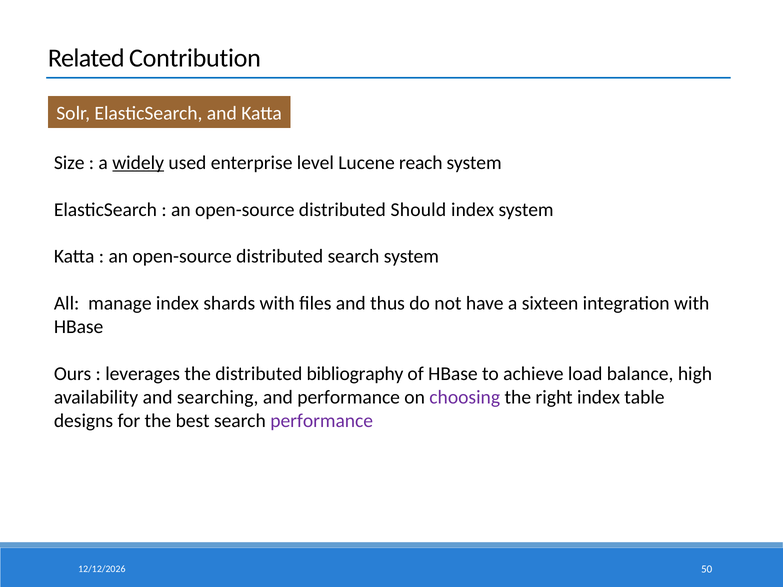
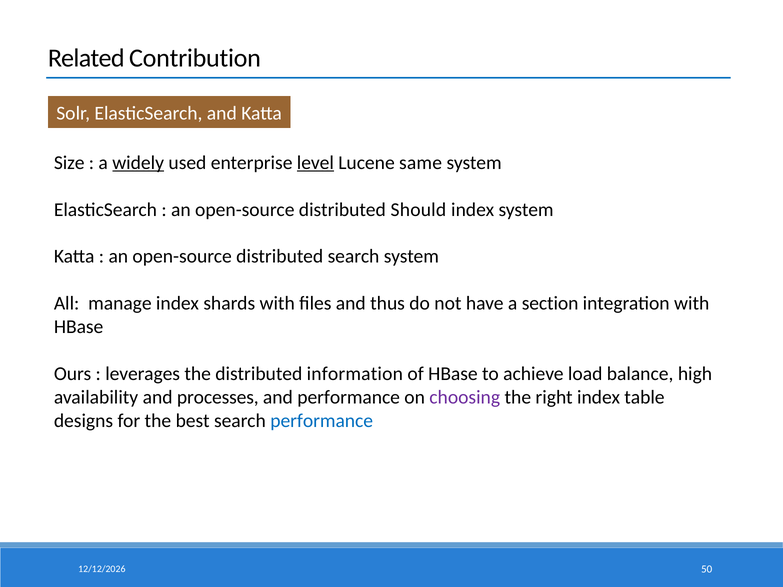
level underline: none -> present (315, 163)
reach: reach -> same (421, 163)
sixteen: sixteen -> section (550, 304)
bibliography: bibliography -> information (355, 374)
searching: searching -> processes (218, 398)
performance colour: purple -> blue (322, 421)
